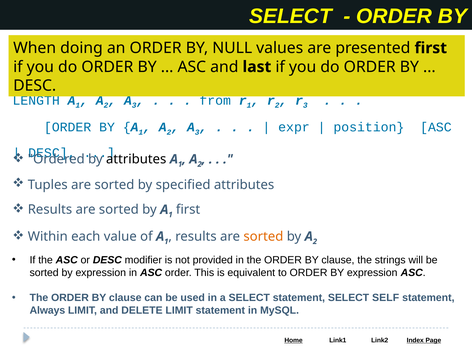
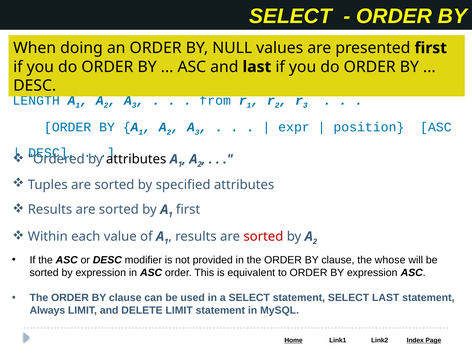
sorted colour: orange -> red (263, 236)
strings: strings -> whose (390, 260)
SELECT SELF: SELF -> LAST (386, 298)
